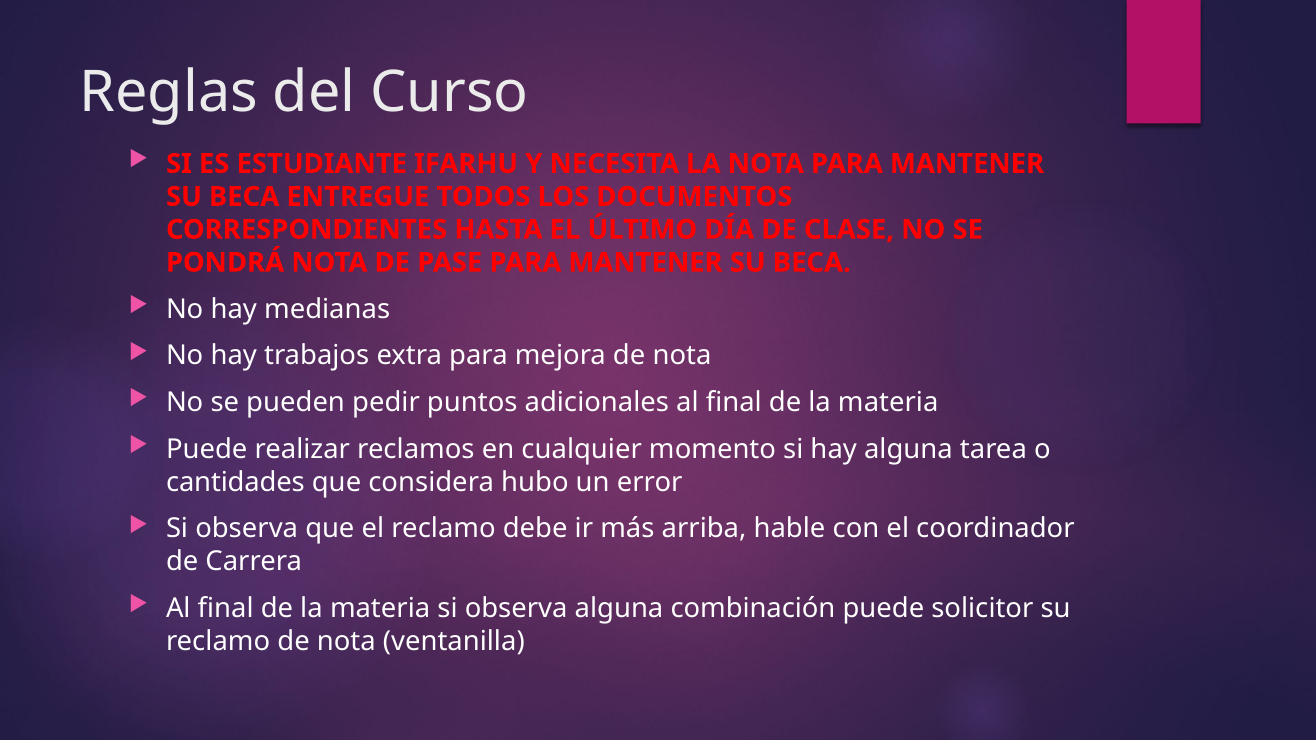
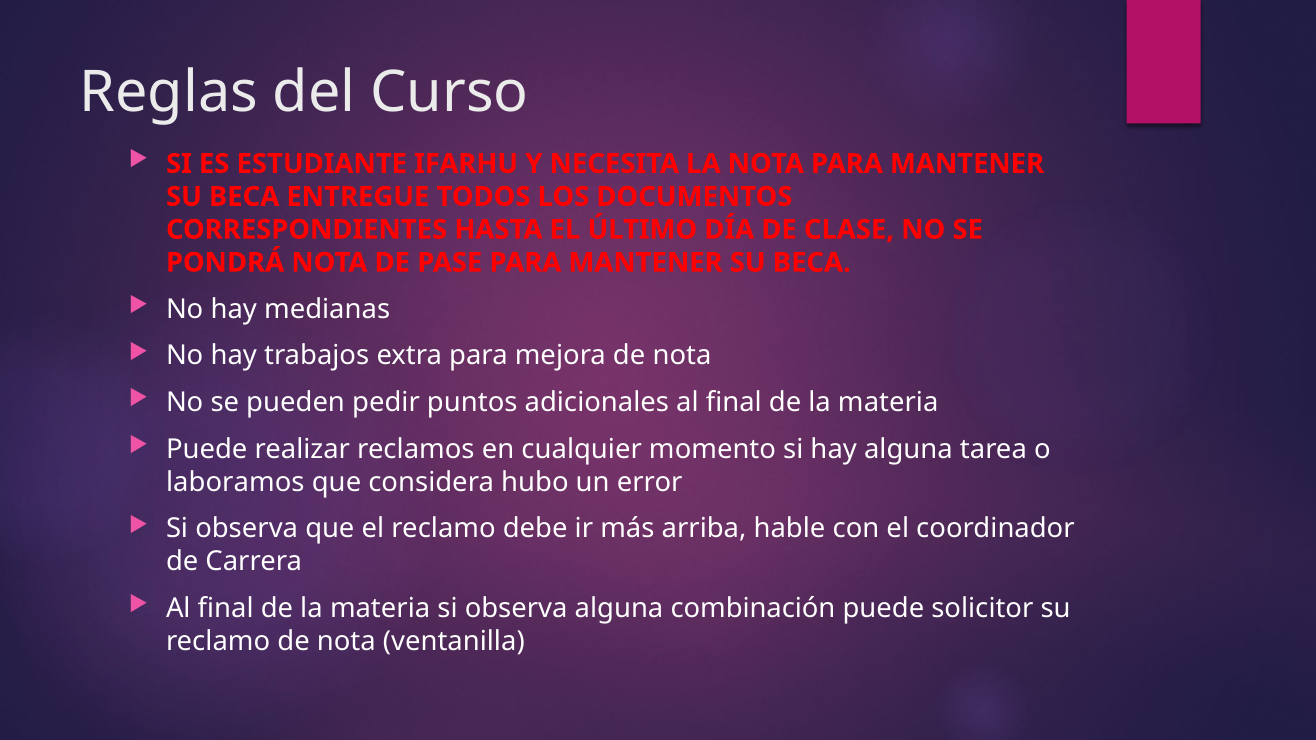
cantidades: cantidades -> laboramos (235, 482)
